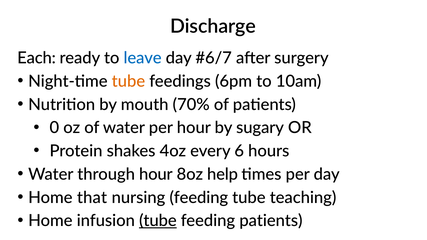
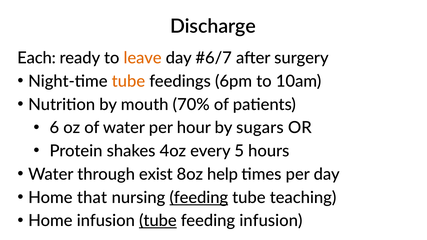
leave colour: blue -> orange (143, 58)
0: 0 -> 6 (54, 128)
sugary: sugary -> sugars (260, 128)
6: 6 -> 5 (239, 151)
through hour: hour -> exist (156, 174)
feeding underline: none -> present (199, 198)
feeding patients: patients -> infusion (271, 221)
